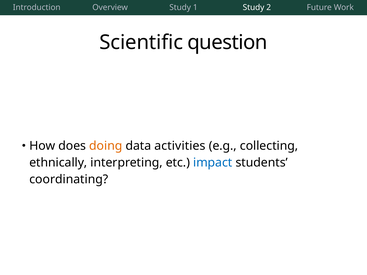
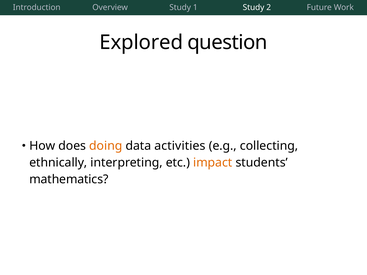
Scientific: Scientific -> Explored (141, 42)
impact colour: blue -> orange (213, 163)
coordinating: coordinating -> mathematics (69, 179)
